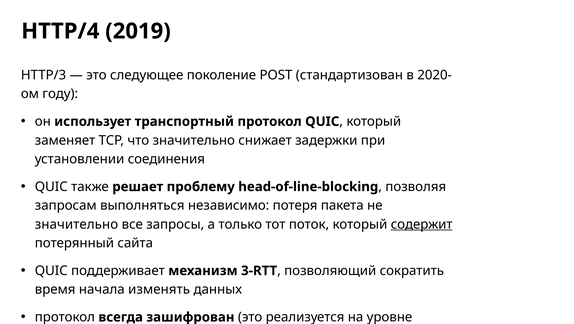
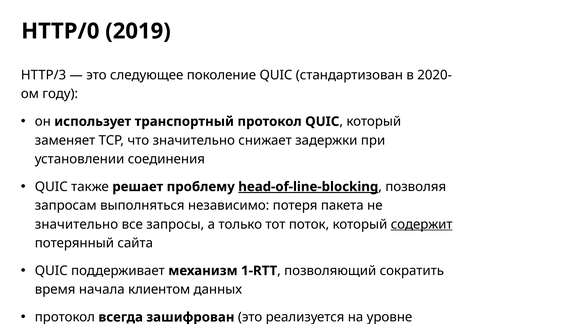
HTTP/4: HTTP/4 -> HTTP/0 (60, 31)
поколение POST: POST -> QUIC (276, 75)
head-of-line-blocking underline: none -> present (308, 186)
3-RTT: 3-RTT -> 1-RTT (259, 270)
изменять: изменять -> клиентом (159, 289)
